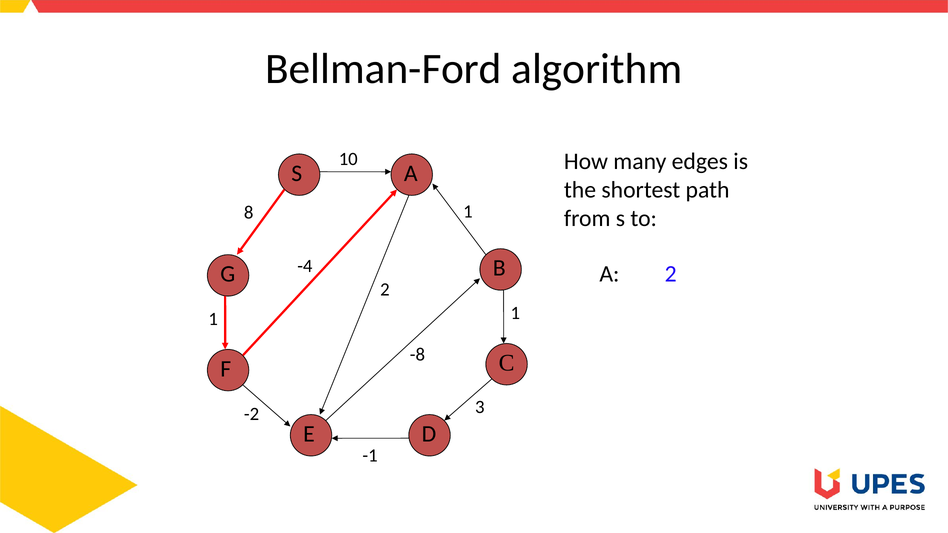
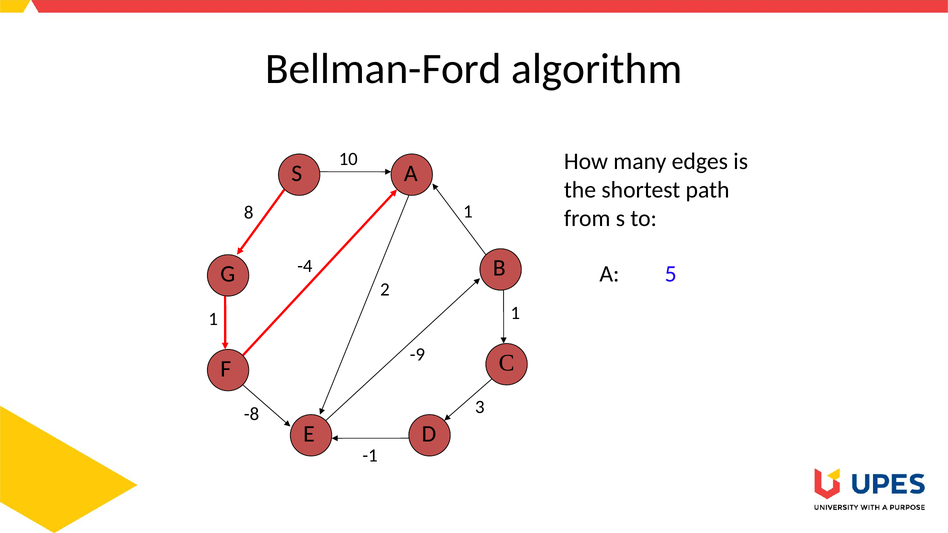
A 2: 2 -> 5 (671, 274)
-8: -8 -> -9 (417, 355)
-2: -2 -> -8 (252, 414)
